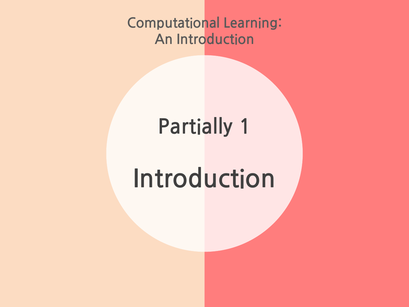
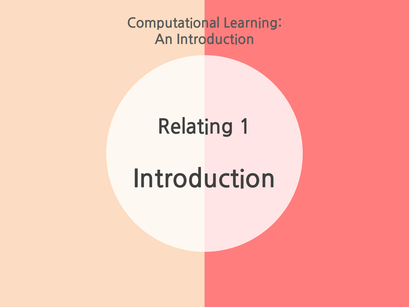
Partially: Partially -> Relating (196, 127)
